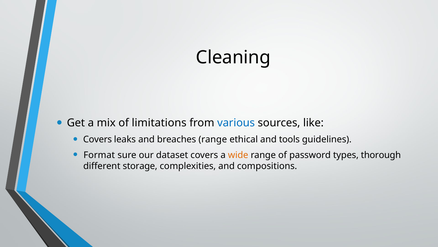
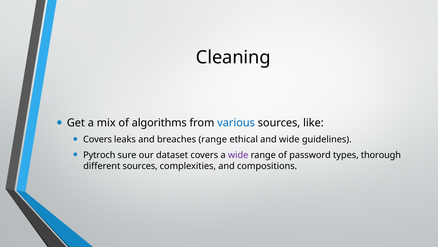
limitations: limitations -> algorithms (159, 123)
and tools: tools -> wide (289, 139)
Format: Format -> Pytroch (99, 155)
wide colour: orange -> purple (238, 155)
different storage: storage -> sources (140, 166)
